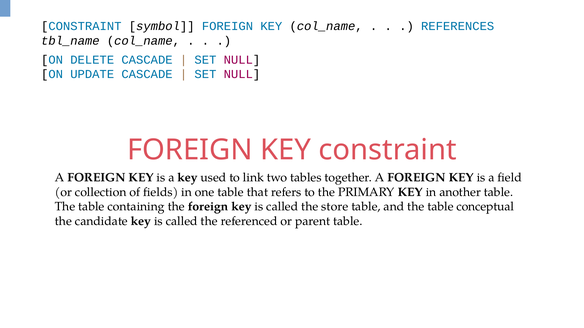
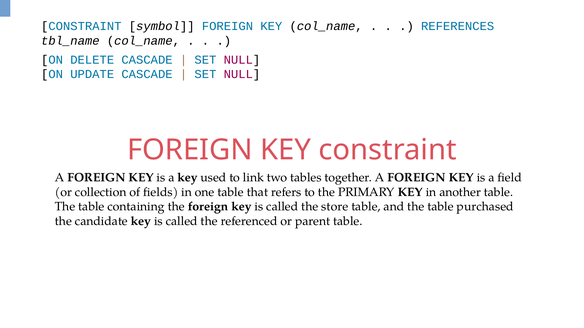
conceptual: conceptual -> purchased (485, 207)
